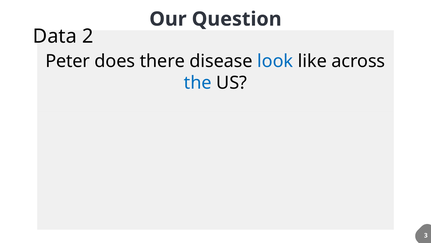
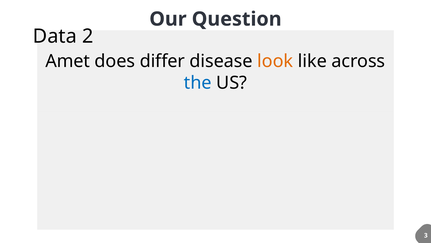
Peter: Peter -> Amet (68, 61)
there: there -> differ (162, 61)
look colour: blue -> orange (275, 61)
